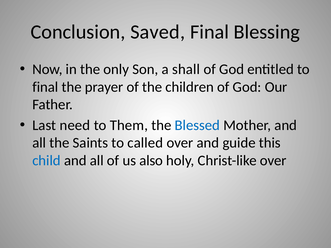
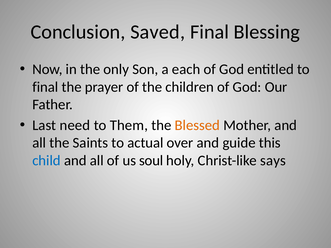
shall: shall -> each (186, 69)
Blessed colour: blue -> orange (197, 125)
called: called -> actual (145, 143)
also: also -> soul (151, 161)
Christ-like over: over -> says (273, 161)
